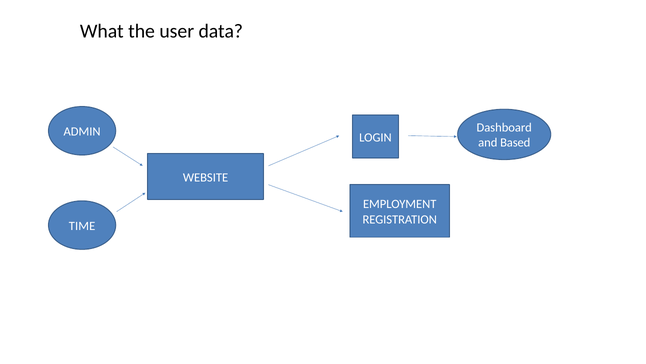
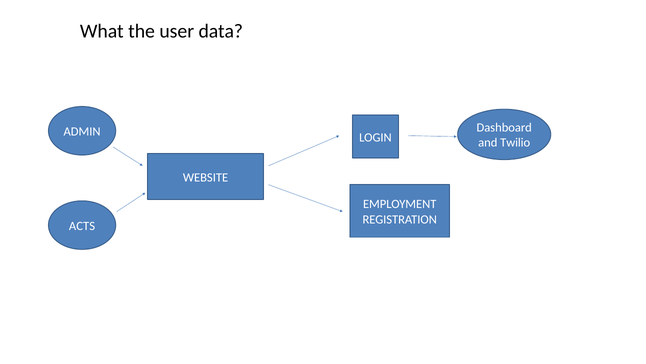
Based: Based -> Twilio (515, 143)
TIME: TIME -> ACTS (82, 226)
